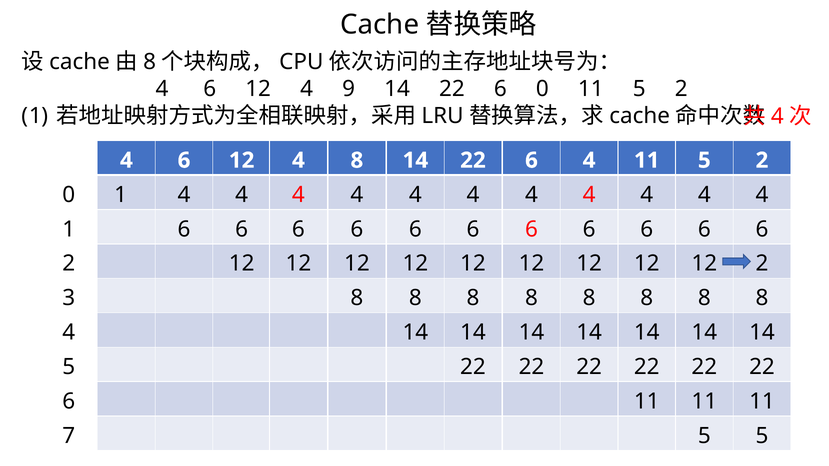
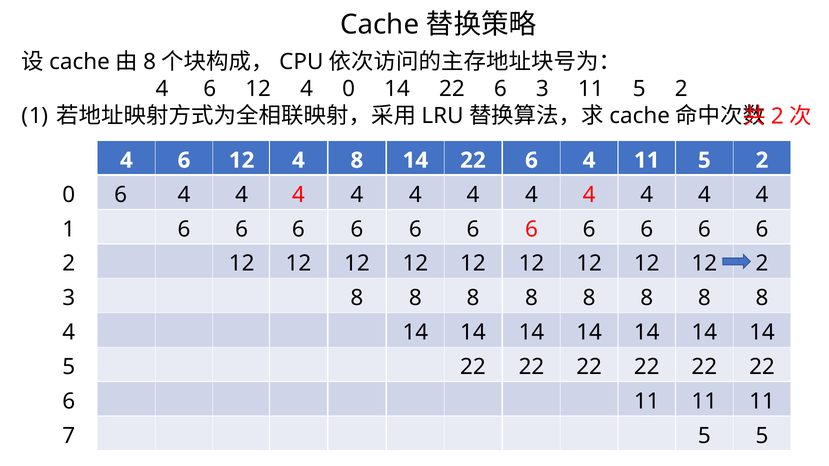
12 4 9: 9 -> 0 (349, 89)
6 0: 0 -> 3 (542, 89)
4: 4 -> 2 (777, 116)
0 1: 1 -> 6 (121, 195)
